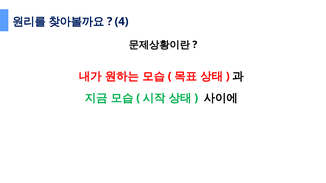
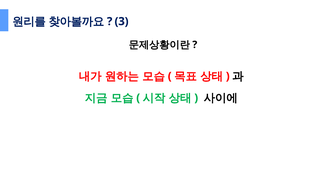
4: 4 -> 3 (122, 21)
